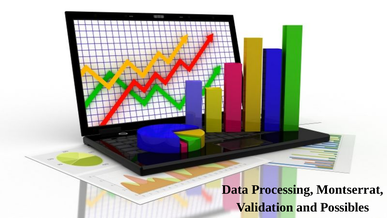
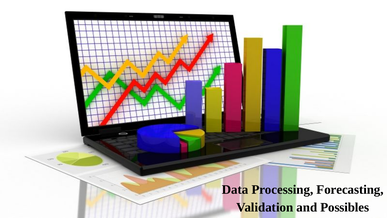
Montserrat: Montserrat -> Forecasting (350, 189)
